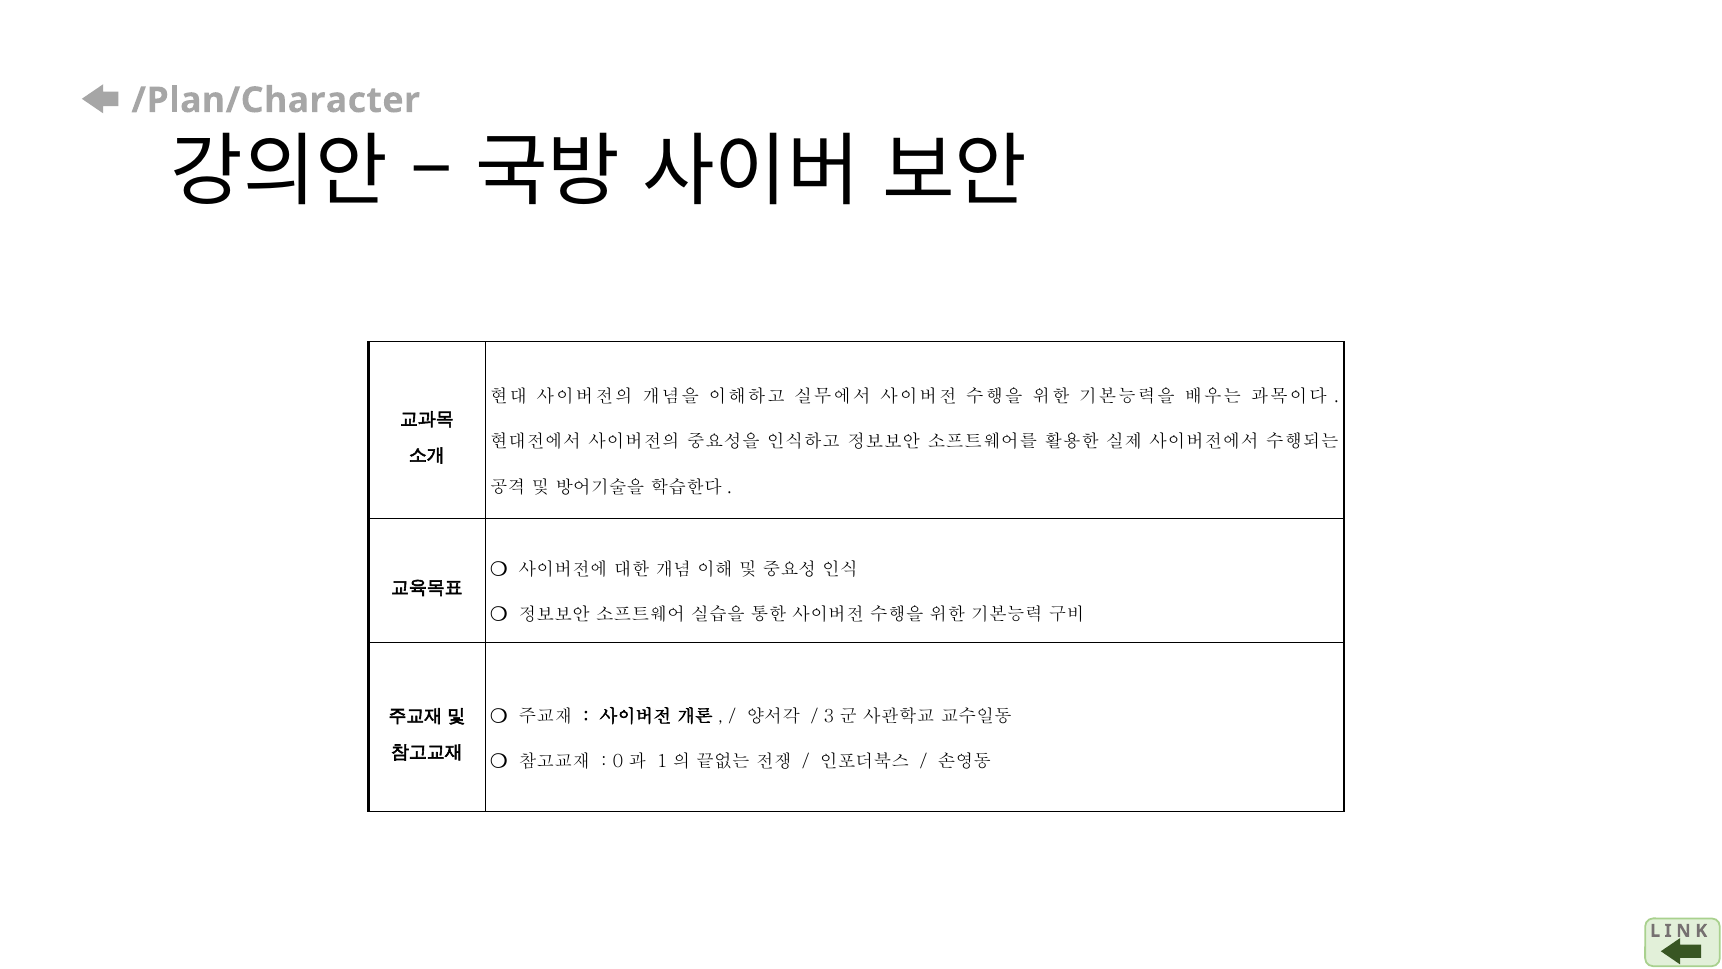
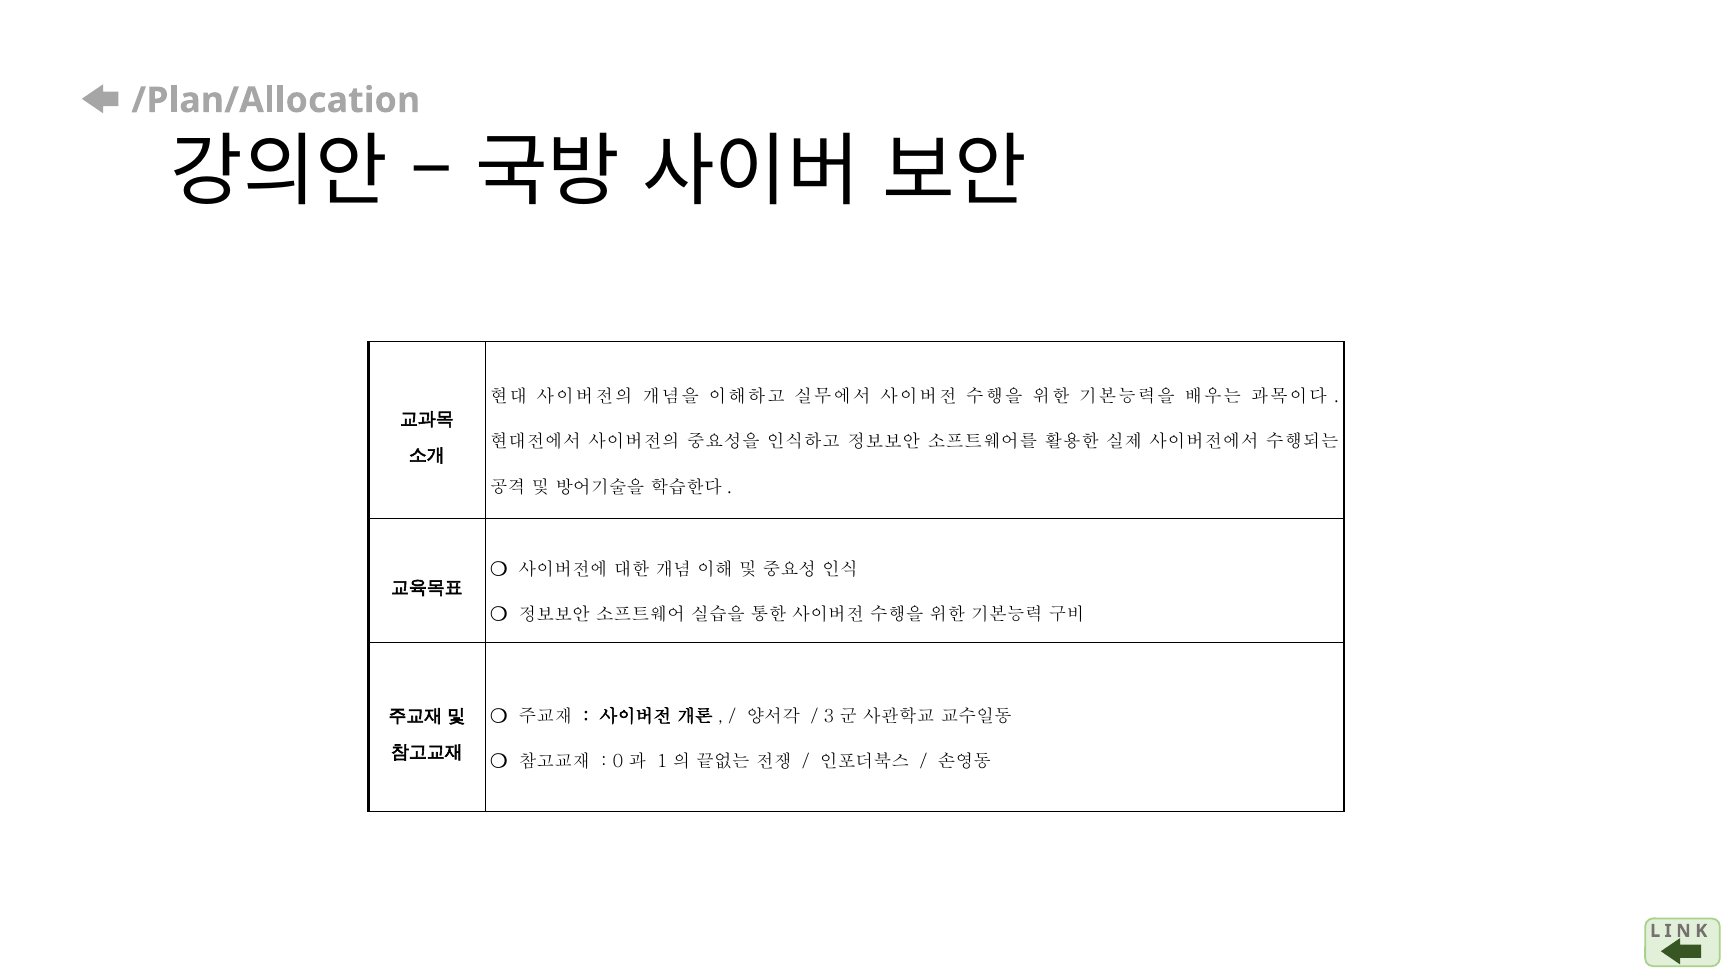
/Plan/Character: /Plan/Character -> /Plan/Allocation (276, 100)
